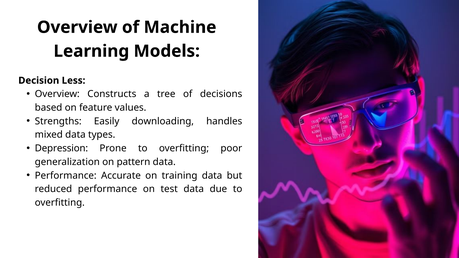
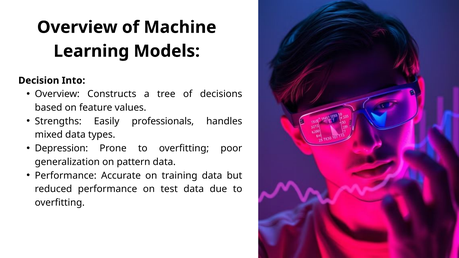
Less: Less -> Into (73, 81)
downloading: downloading -> professionals (163, 121)
